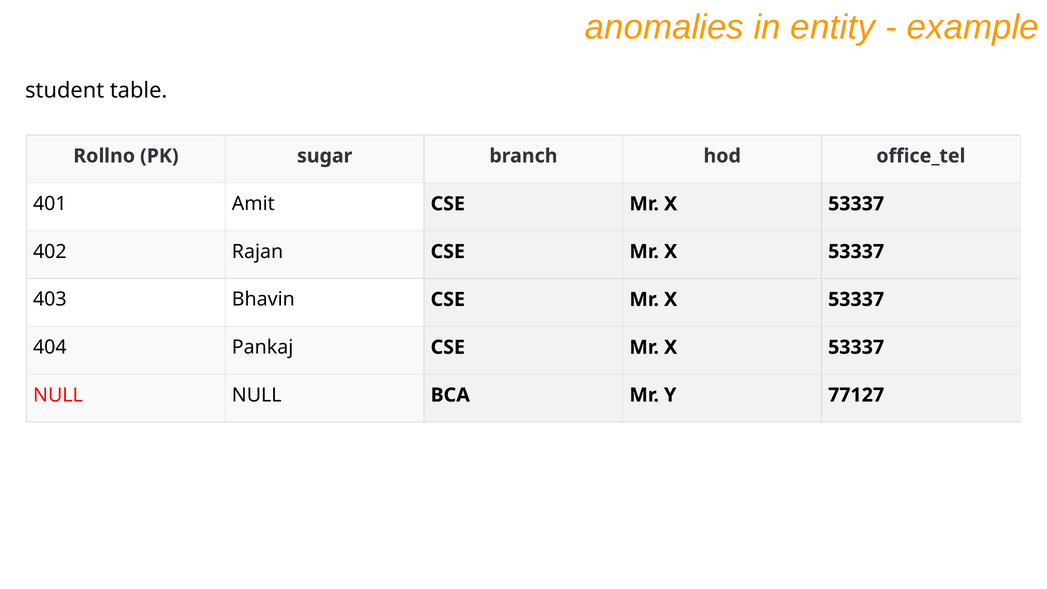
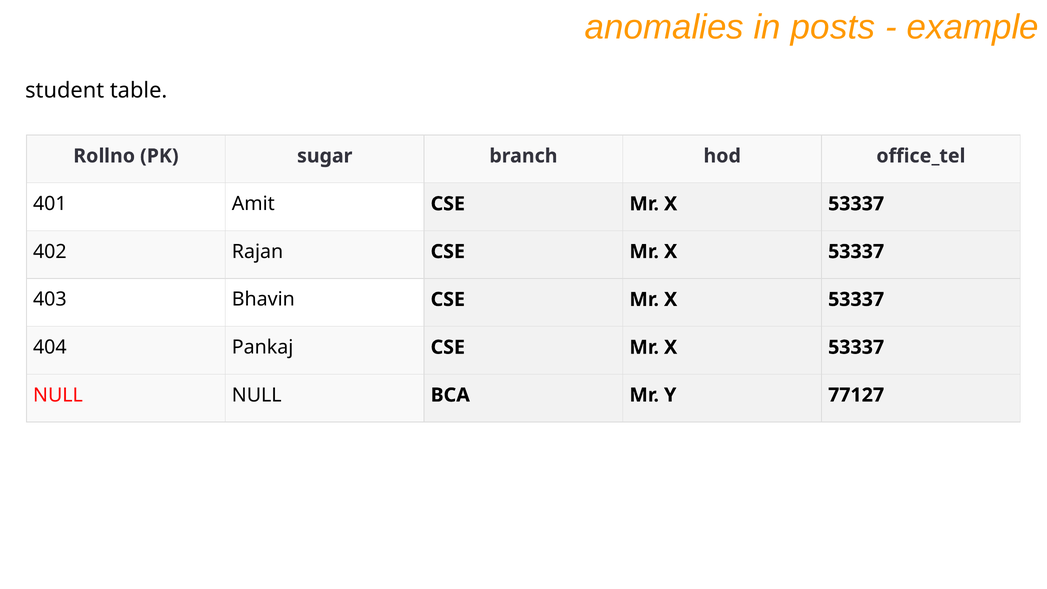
entity: entity -> posts (833, 27)
